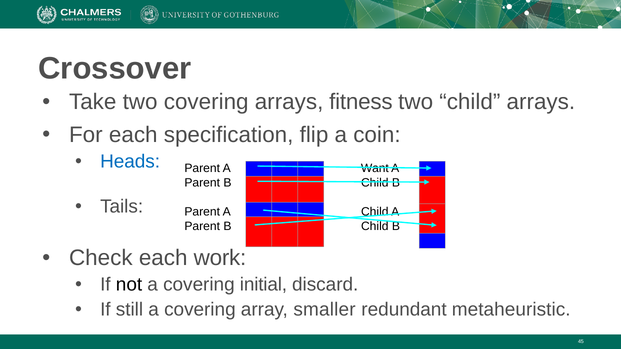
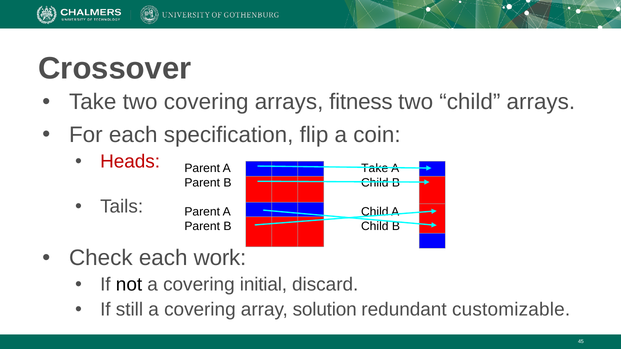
Heads colour: blue -> red (130, 162)
Want: Want -> Take (375, 169)
smaller: smaller -> solution (325, 310)
metaheuristic: metaheuristic -> customizable (511, 310)
